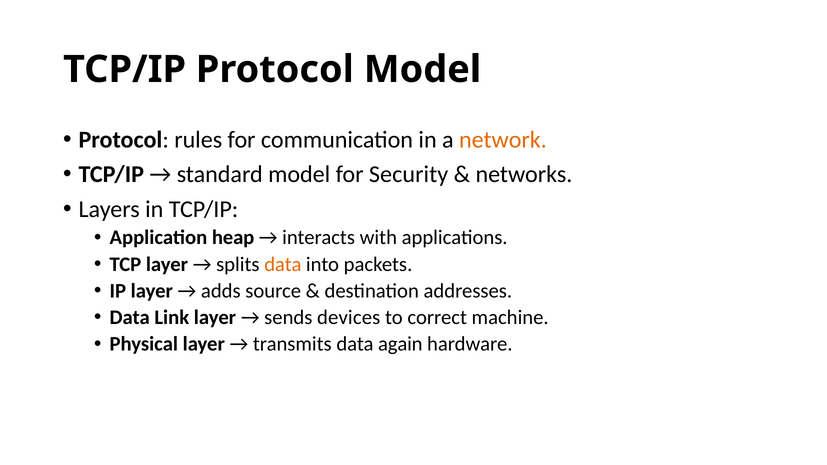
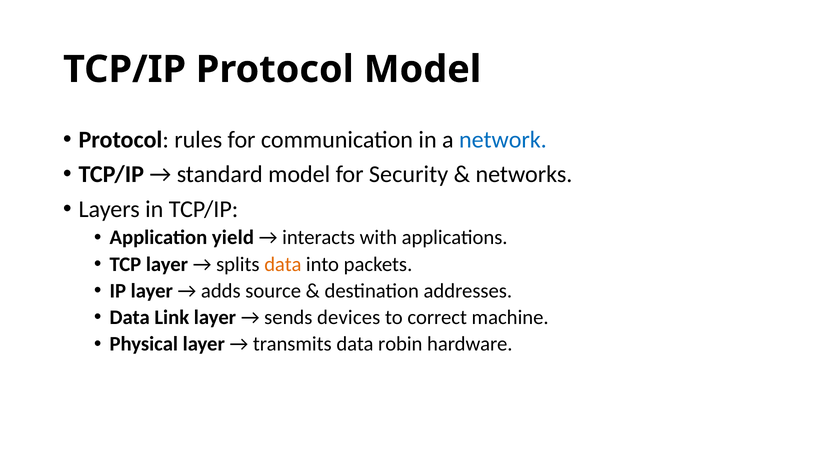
network colour: orange -> blue (503, 140)
heap: heap -> yield (233, 238)
again: again -> robin (400, 344)
